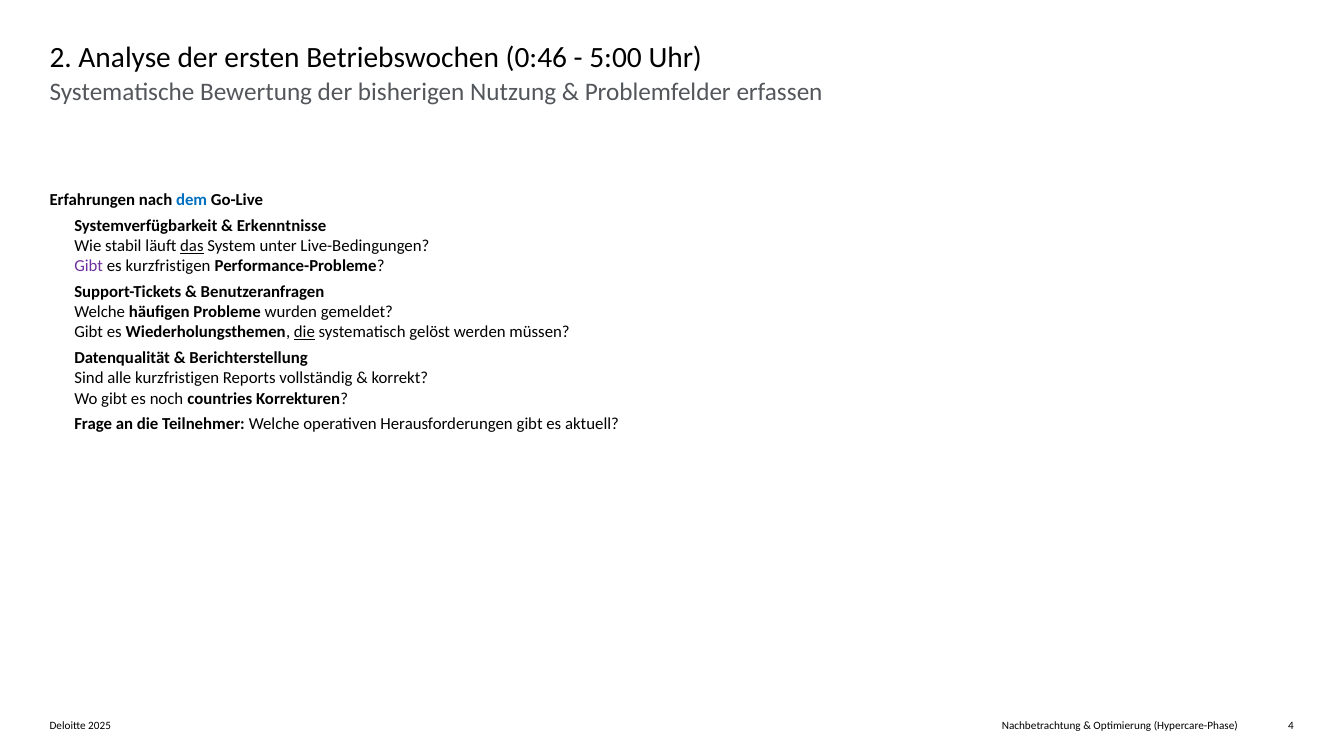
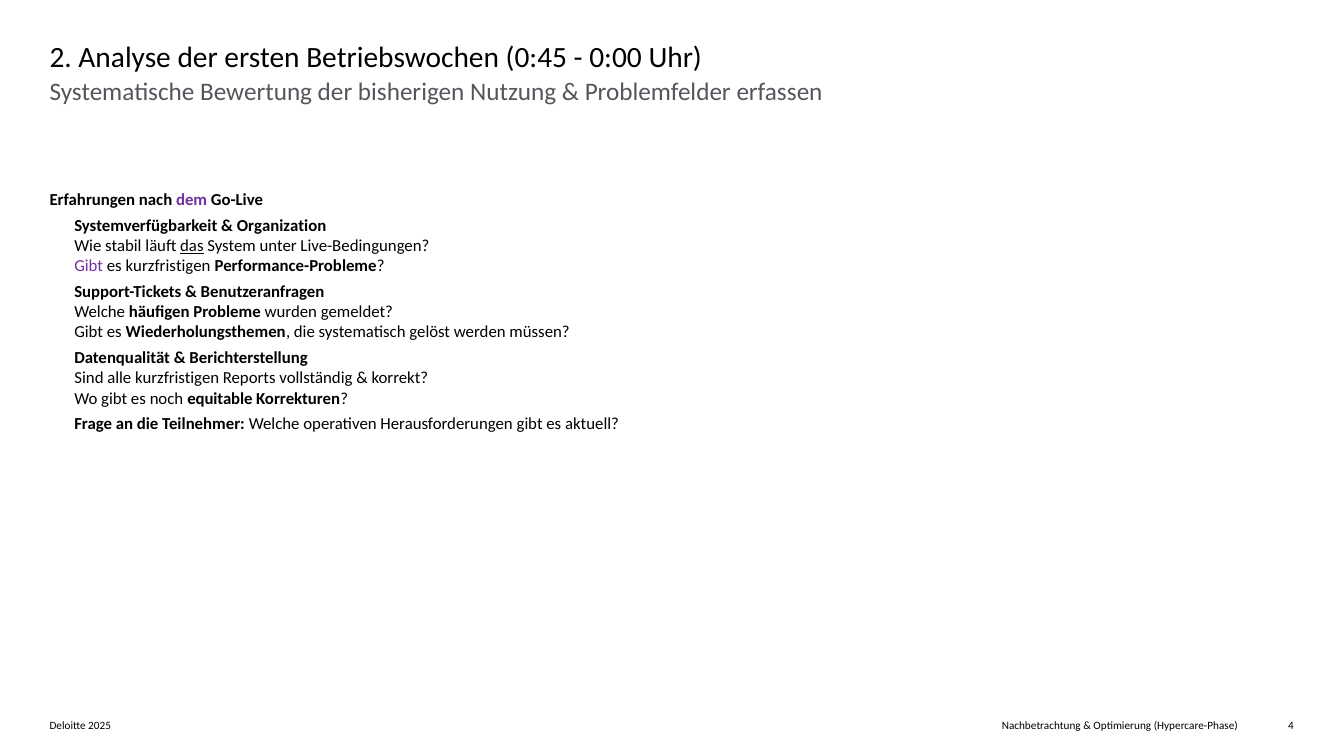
0:46: 0:46 -> 0:45 (536, 58)
5:00: 5:00 -> 0:00 (616, 58)
dem colour: blue -> purple (192, 200)
Erkenntnisse: Erkenntnisse -> Organization (282, 226)
die underline: present -> none (304, 332)
countries: countries -> equitable (220, 399)
